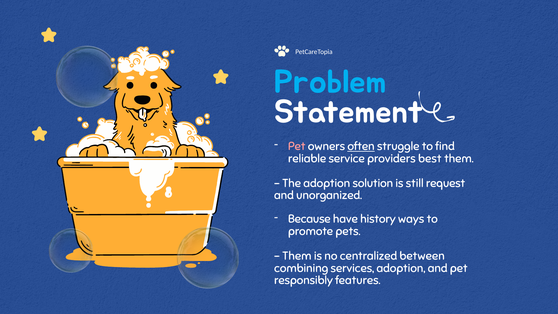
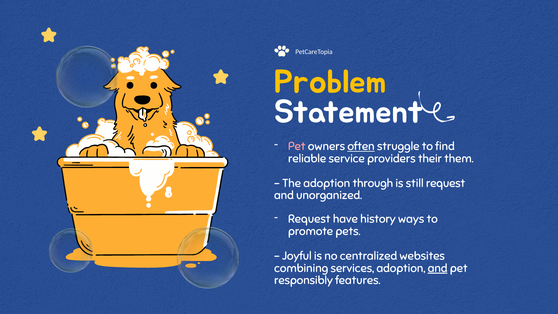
Problem colour: light blue -> yellow (330, 82)
best: best -> their (430, 159)
solution: solution -> through (373, 183)
Because: Because -> Request (309, 219)
Them: Them -> Joyful (297, 256)
between: between -> websites (422, 256)
and underline: none -> present (438, 268)
